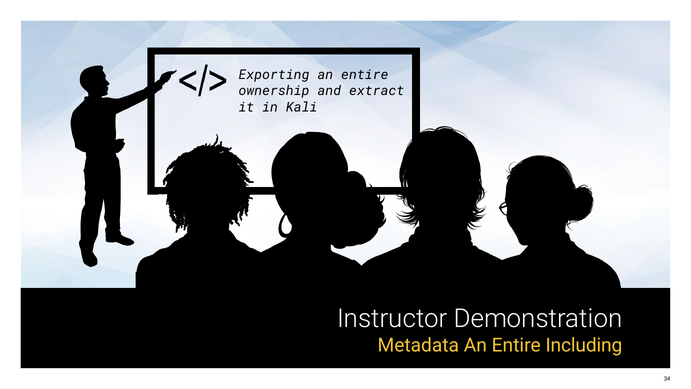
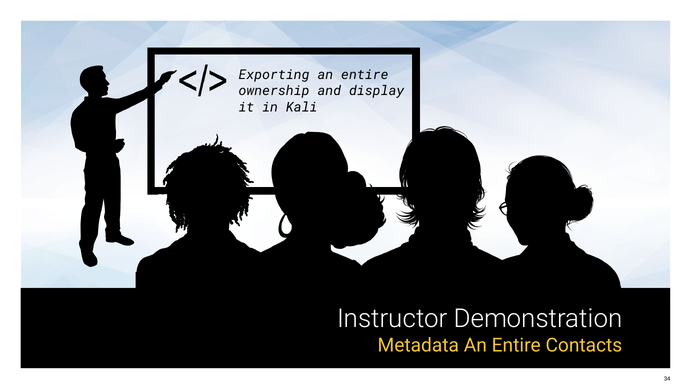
extract: extract -> display (377, 91)
Including: Including -> Contacts (584, 345)
